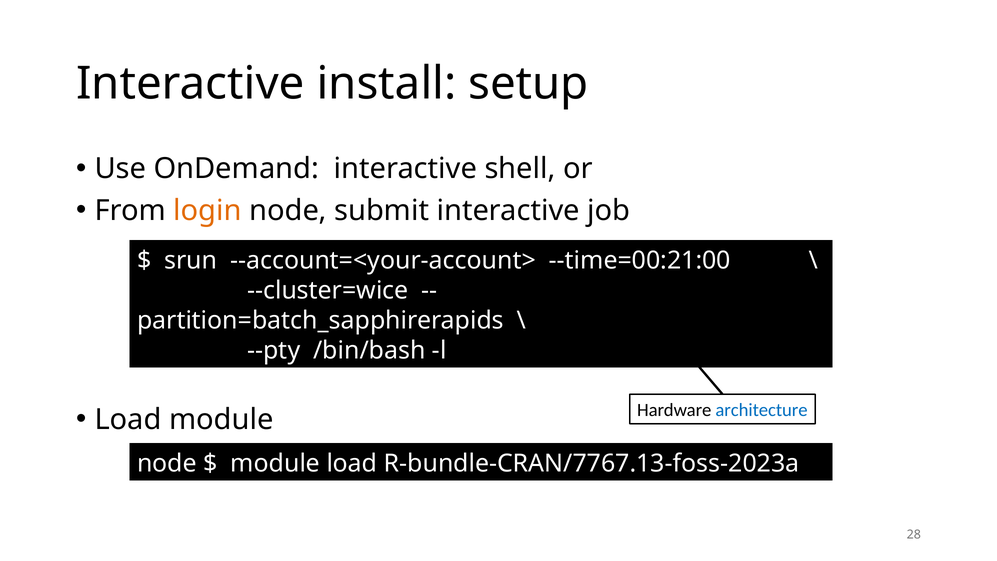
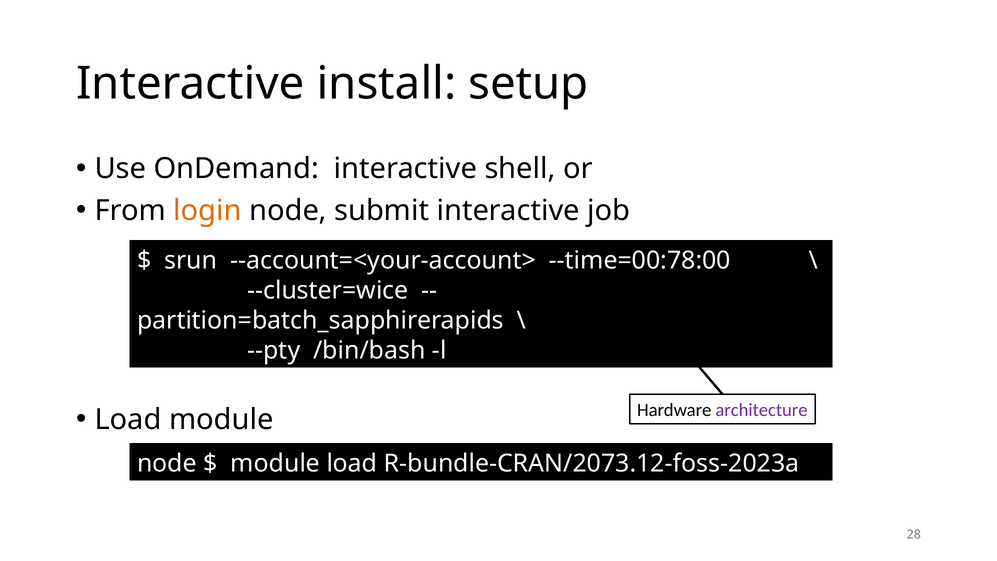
--time=00:21:00: --time=00:21:00 -> --time=00:78:00 (640, 261)
architecture colour: blue -> purple (762, 410)
R-bundle-CRAN/7767.13-foss-2023a: R-bundle-CRAN/7767.13-foss-2023a -> R-bundle-CRAN/2073.12-foss-2023a (592, 463)
